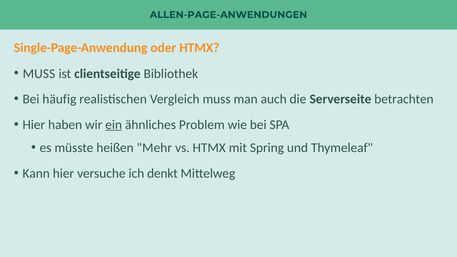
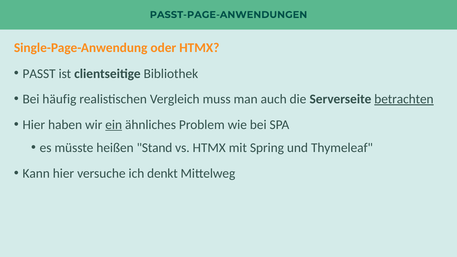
ALLEN-PAGE-ANWENDUNGEN: ALLEN-PAGE-ANWENDUNGEN -> PASST-PAGE-ANWENDUNGEN (228, 15)
MUSS: MUSS -> PASST (39, 74)
betrachten underline: none -> present (404, 99)
Mehr: Mehr -> Stand (154, 148)
